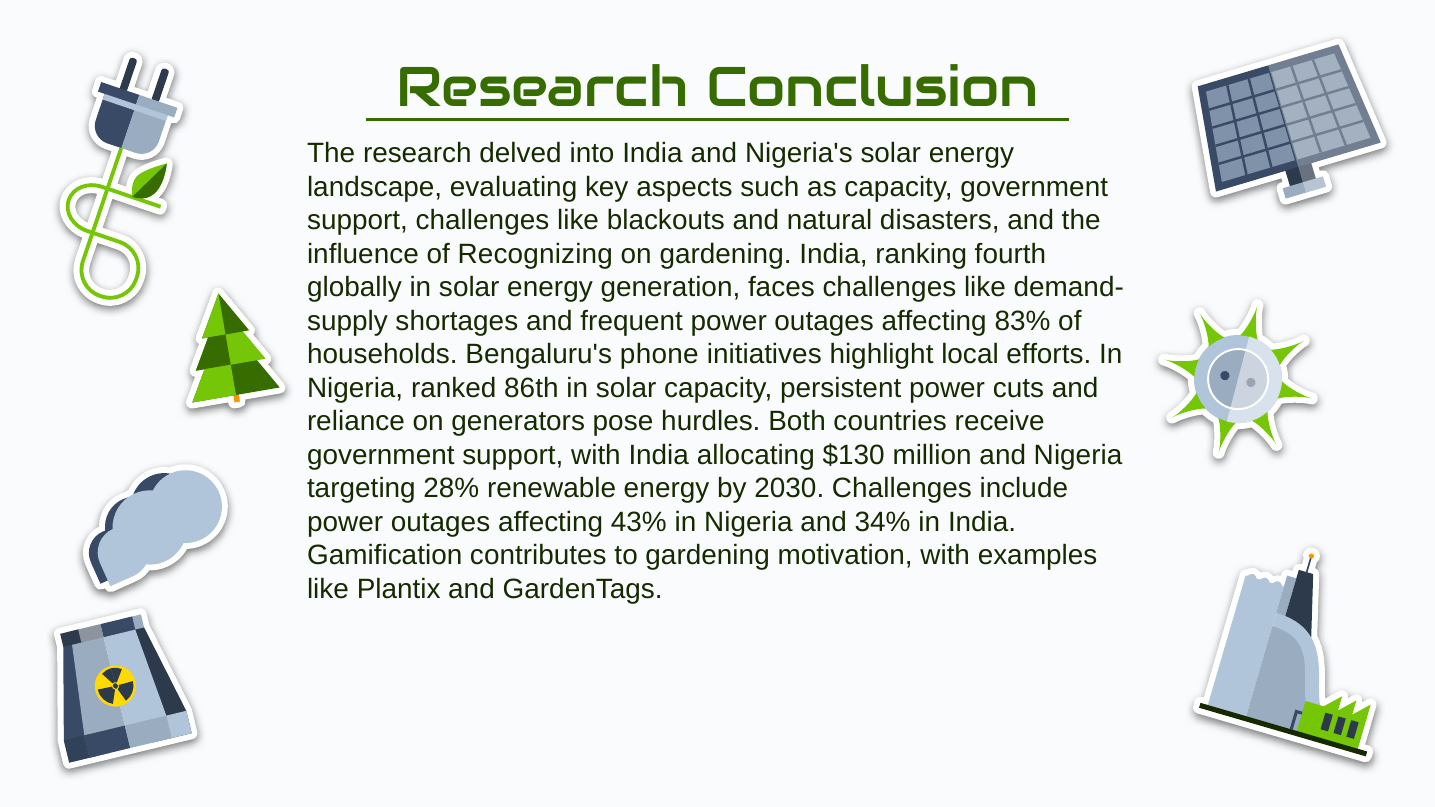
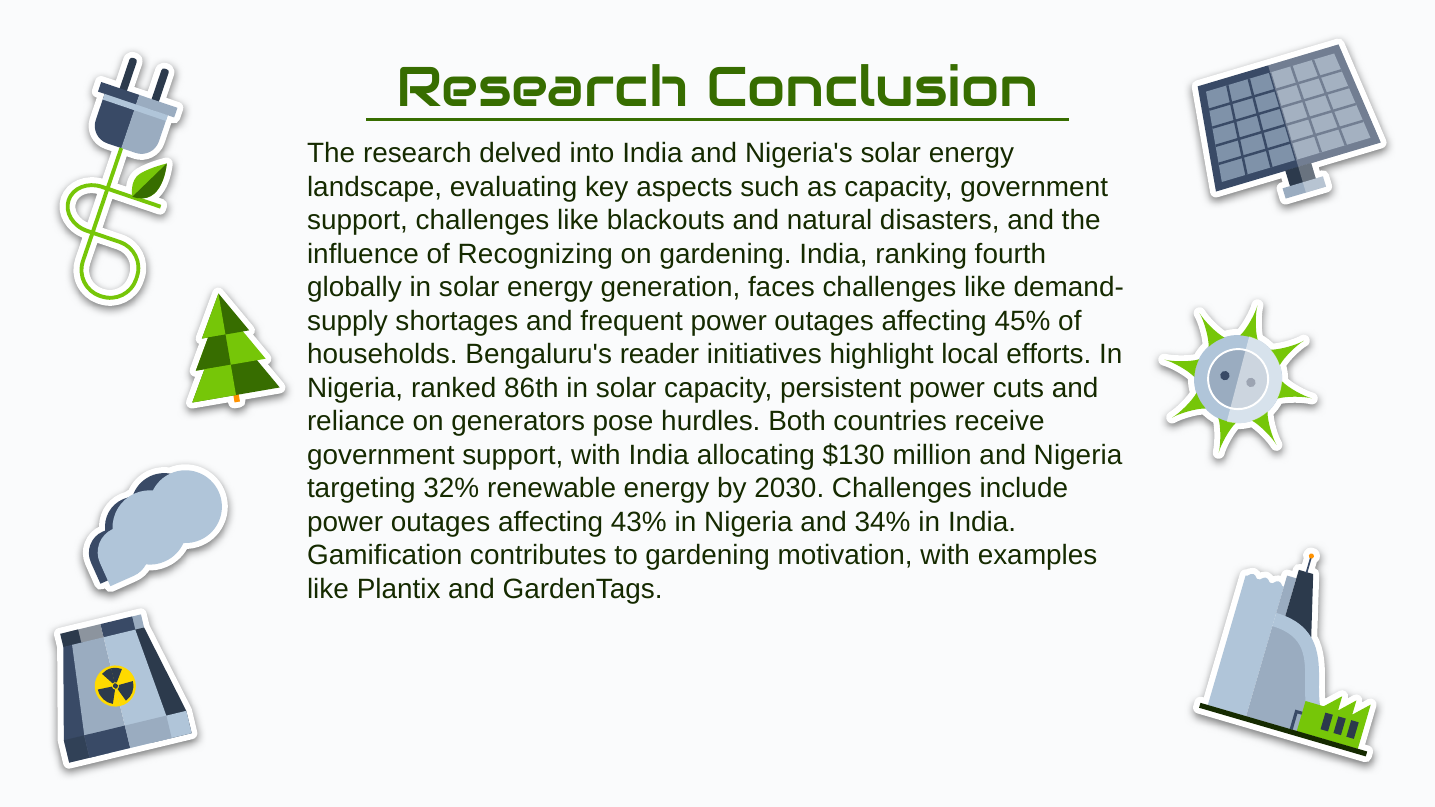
83%: 83% -> 45% (1023, 321)
phone: phone -> reader (660, 355)
28%: 28% -> 32% (451, 489)
